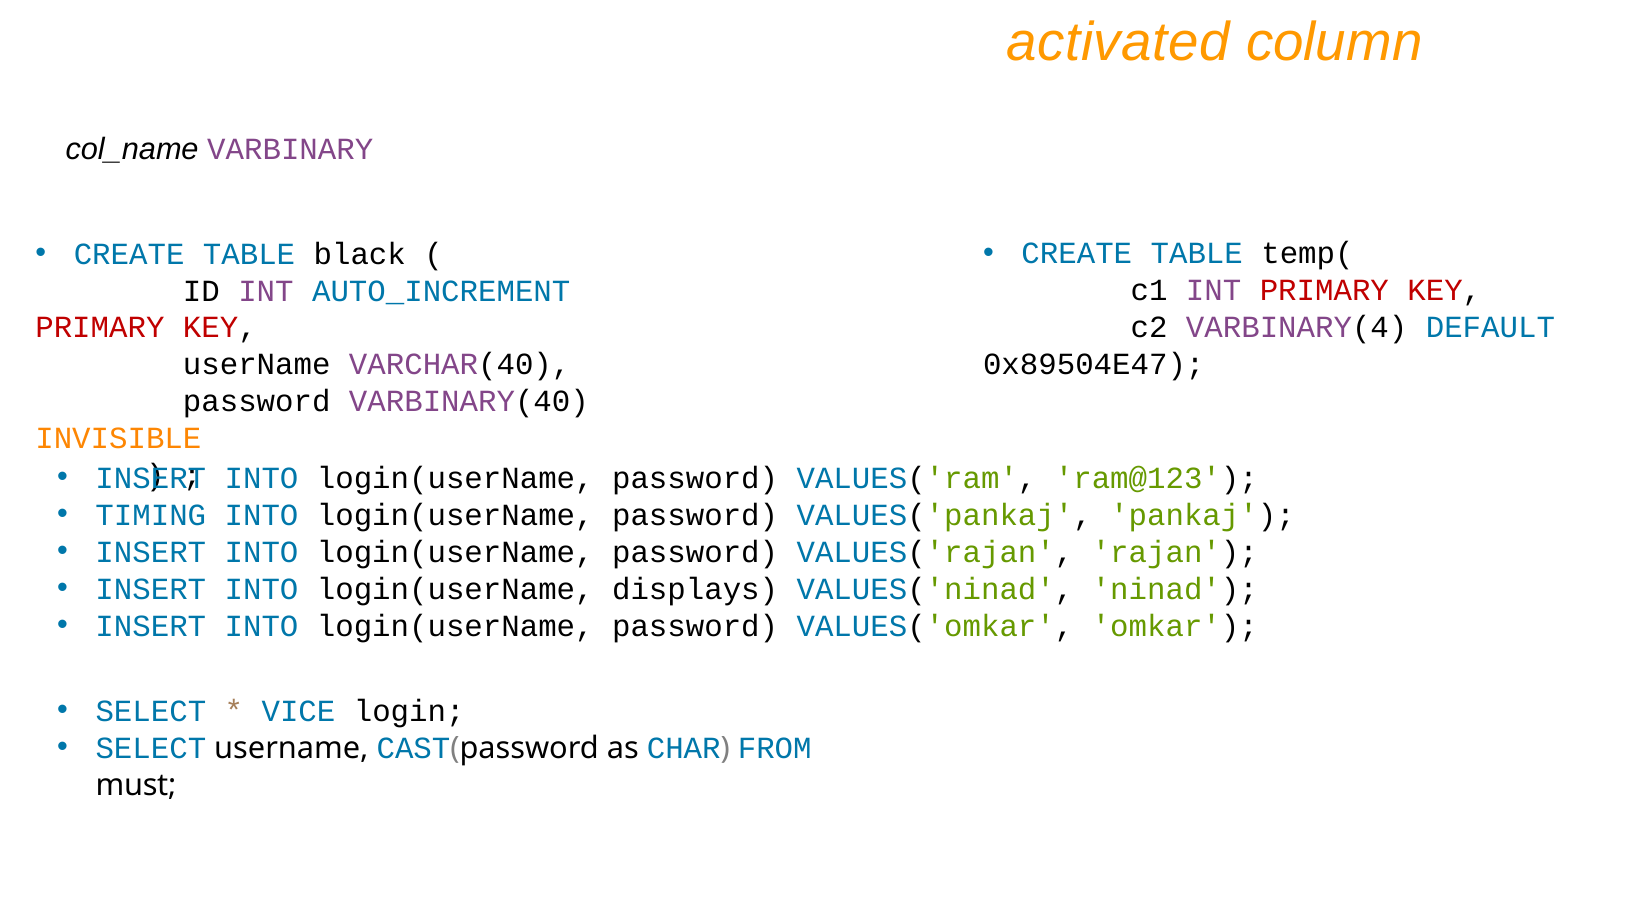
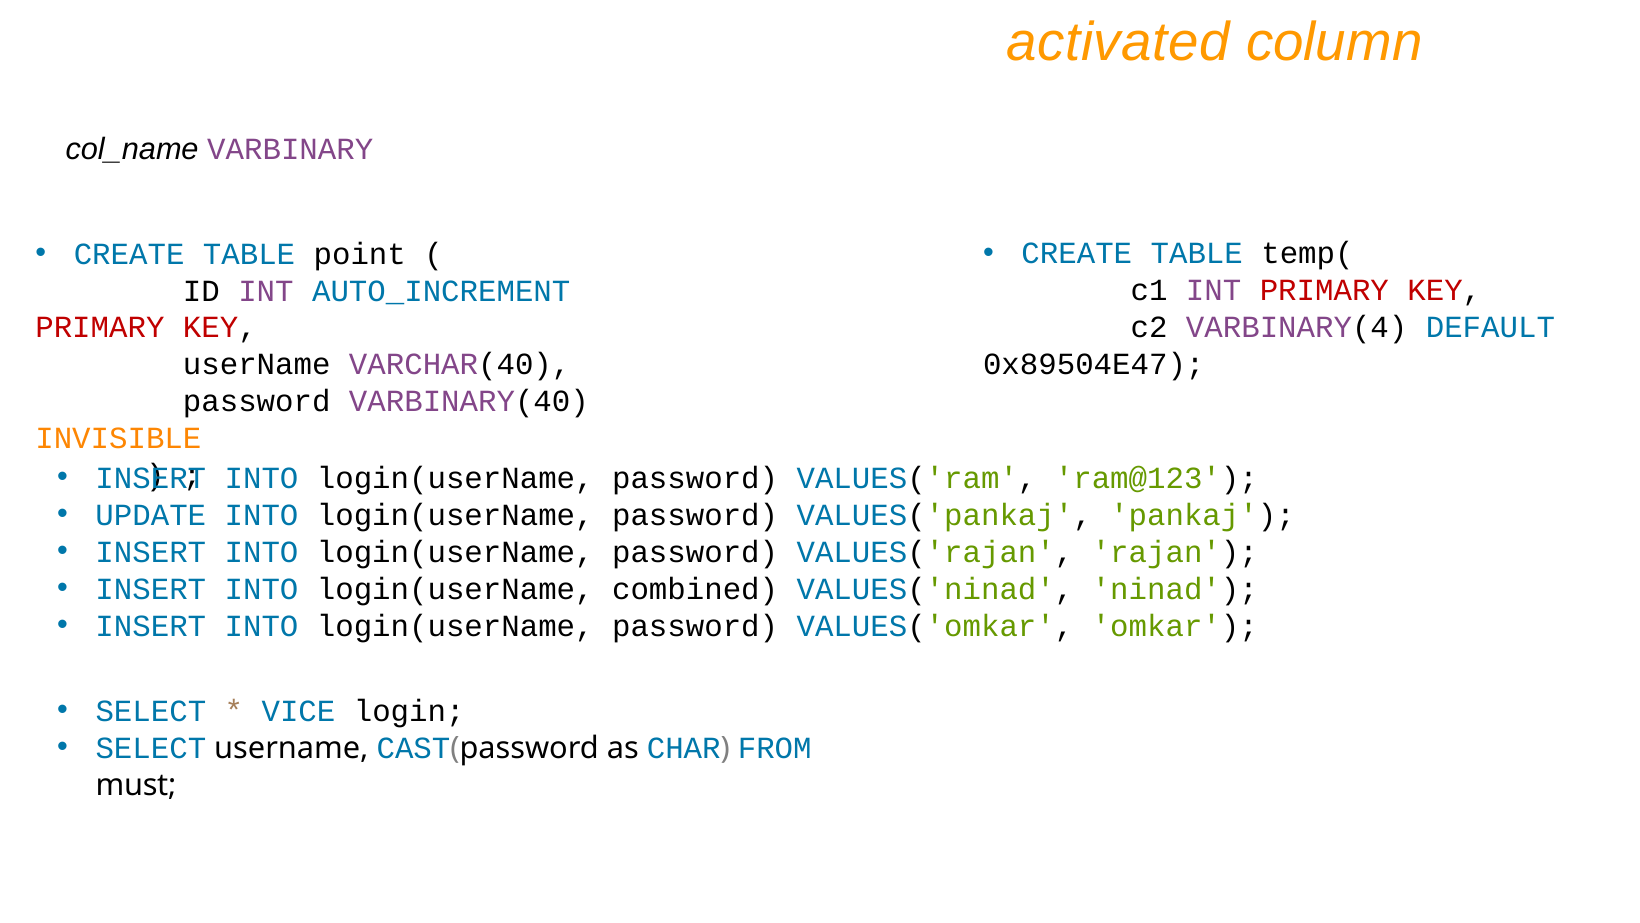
black: black -> point (360, 254)
TIMING: TIMING -> UPDATE (151, 515)
displays: displays -> combined (695, 589)
